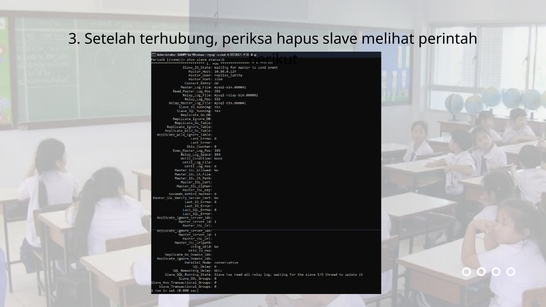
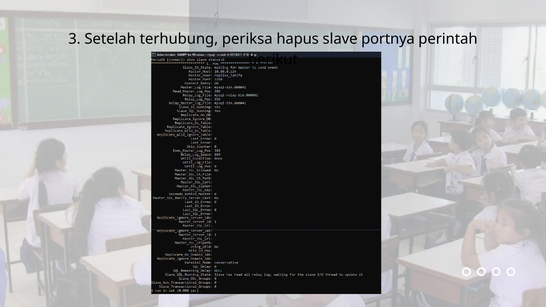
melihat: melihat -> portnya (388, 39)
